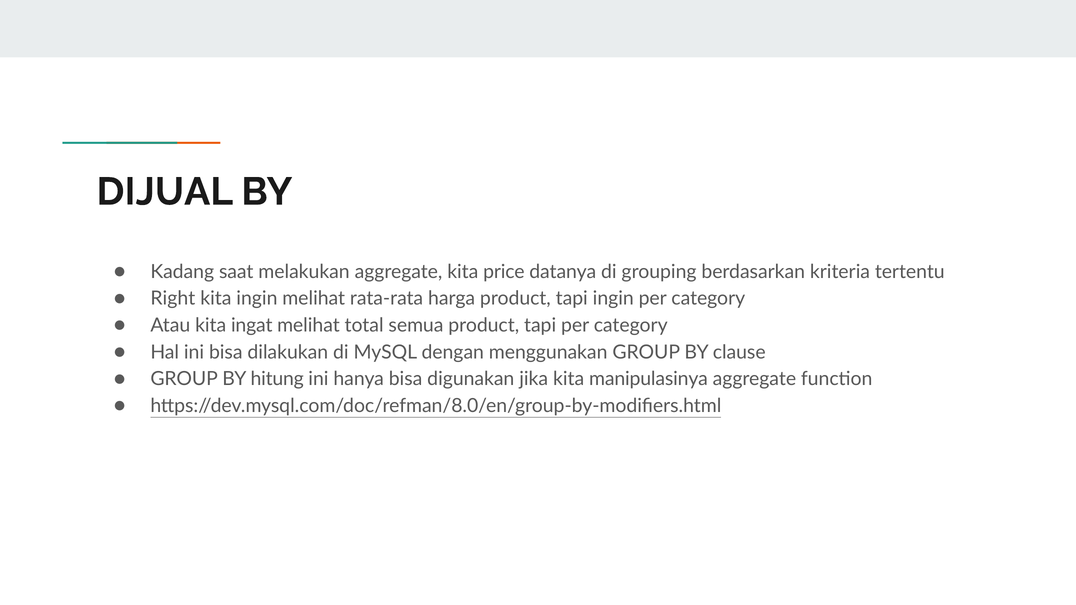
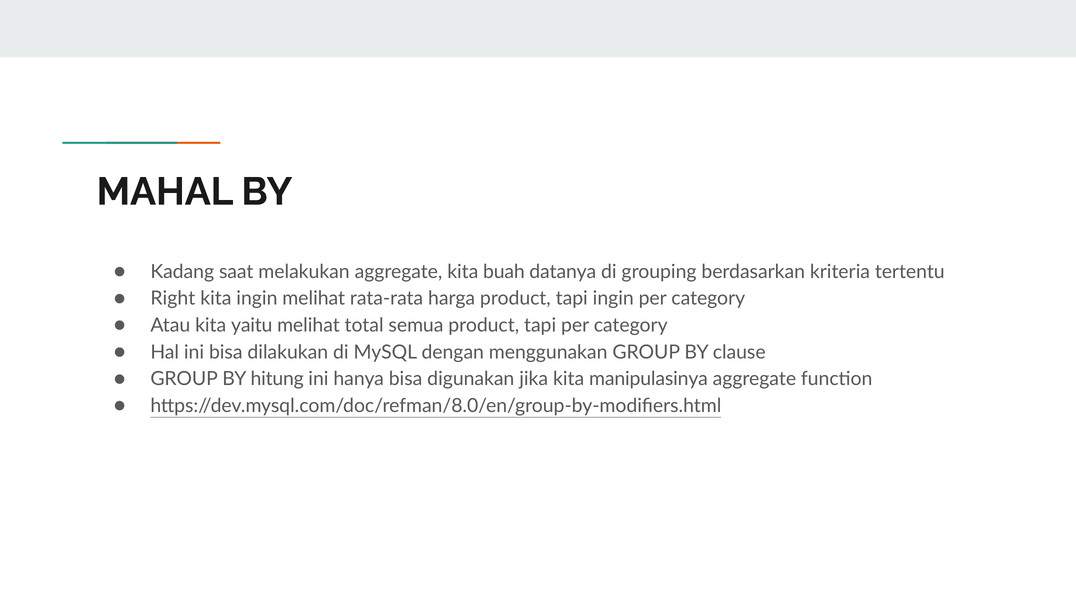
DIJUAL: DIJUAL -> MAHAL (165, 192)
price: price -> buah (504, 272)
ingat: ingat -> yaitu (252, 326)
